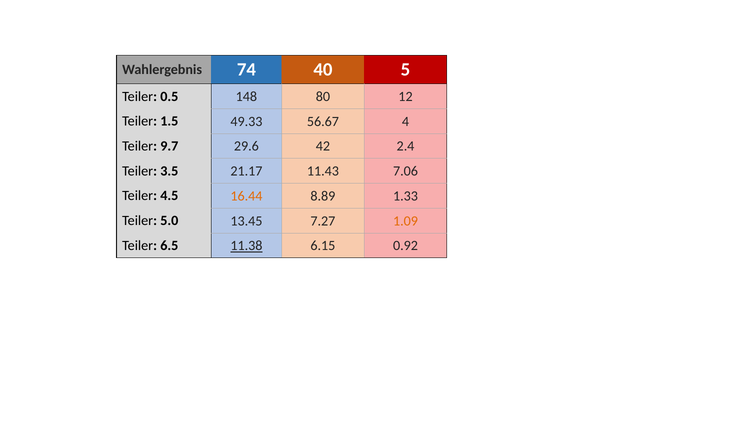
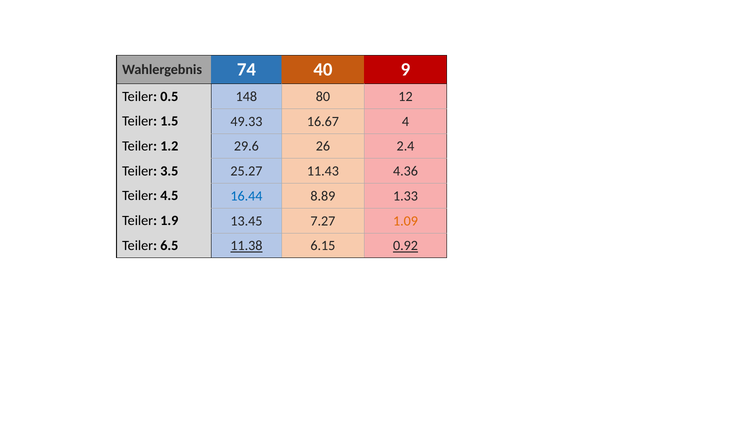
5: 5 -> 9 (406, 70)
56.67: 56.67 -> 16.67 (323, 121)
9.7: 9.7 -> 1.2 (169, 146)
42: 42 -> 26 (323, 146)
21.17: 21.17 -> 25.27 (246, 171)
7.06: 7.06 -> 4.36 (405, 171)
16.44 colour: orange -> blue (246, 196)
5.0: 5.0 -> 1.9 (169, 221)
0.92 underline: none -> present (405, 246)
